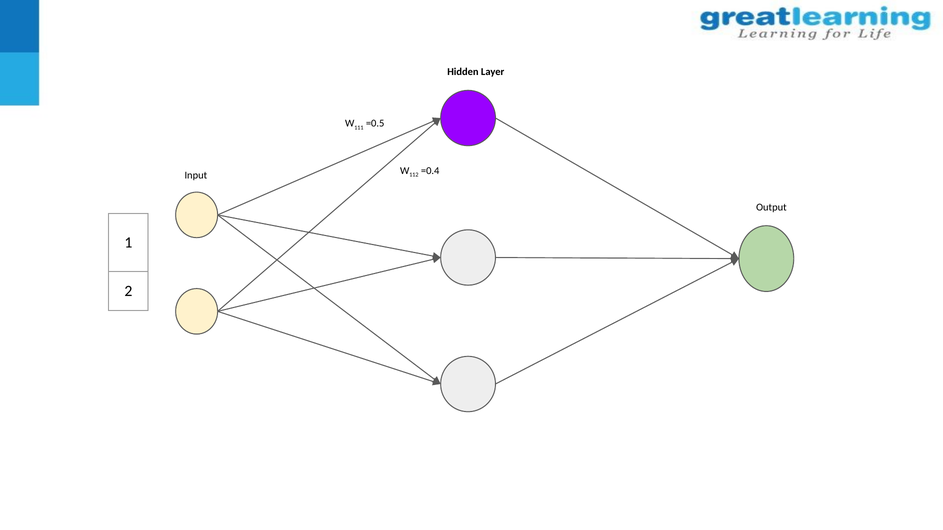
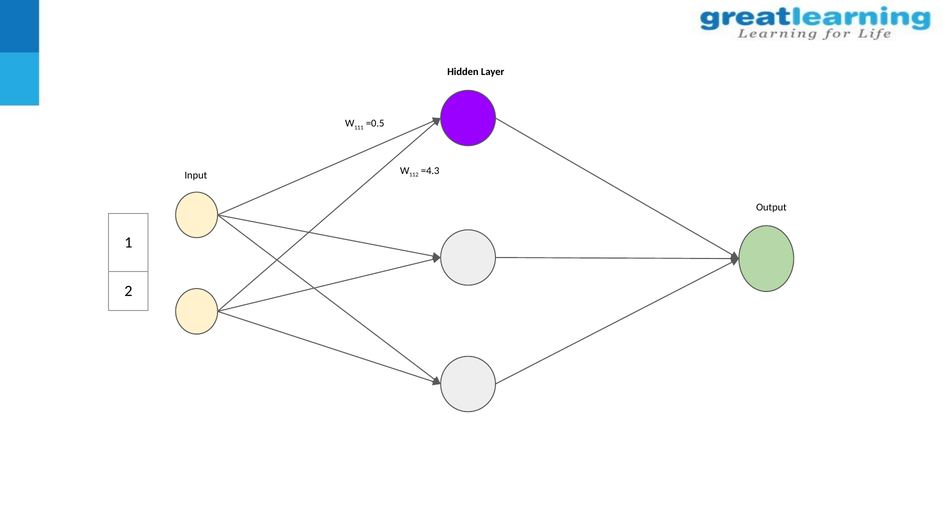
=0.4: =0.4 -> =4.3 (430, 171)
